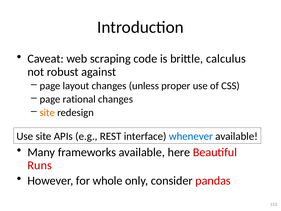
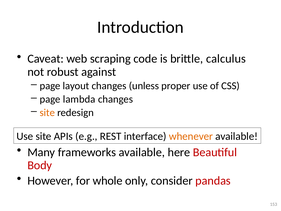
rational: rational -> lambda (79, 99)
whenever colour: blue -> orange (191, 136)
Runs: Runs -> Body (40, 165)
